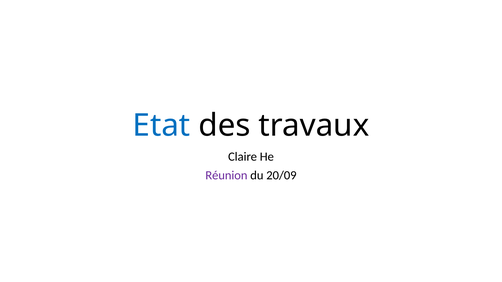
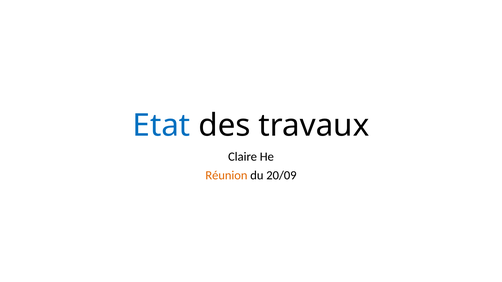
Réunion colour: purple -> orange (226, 176)
